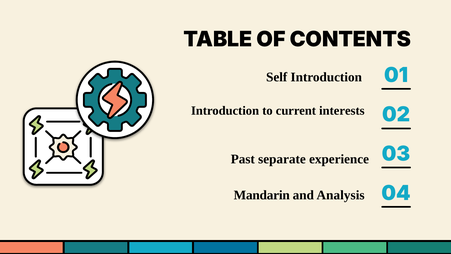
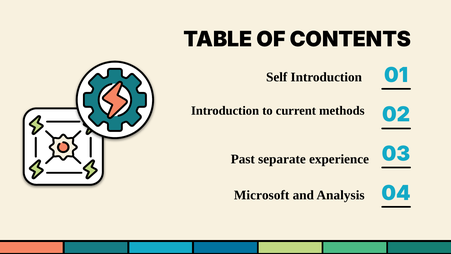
interests: interests -> methods (342, 111)
Mandarin: Mandarin -> Microsoft (262, 195)
